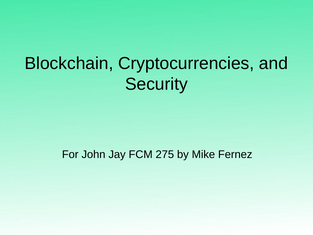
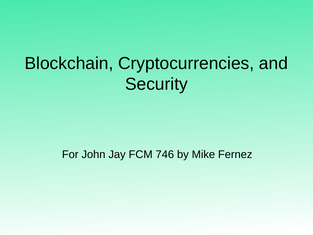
275: 275 -> 746 (165, 155)
